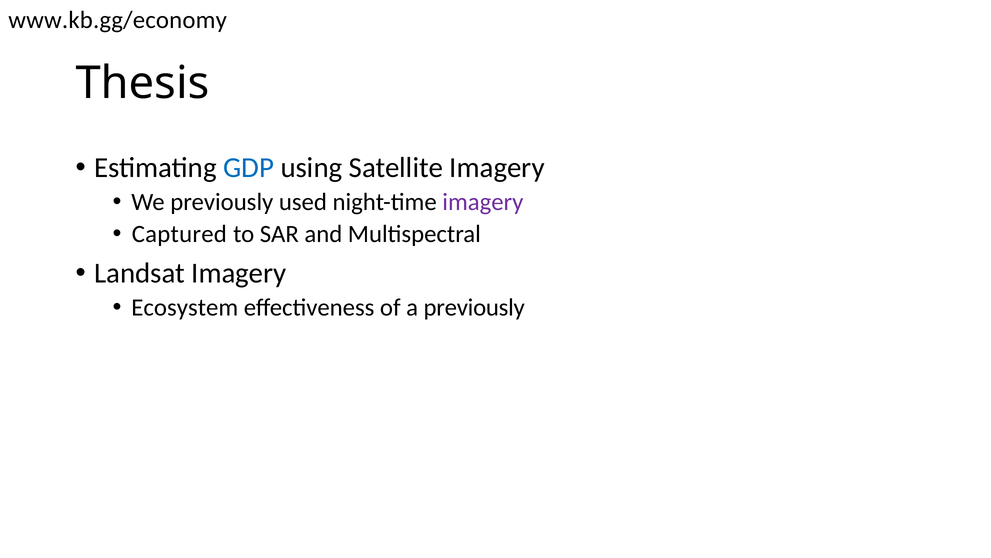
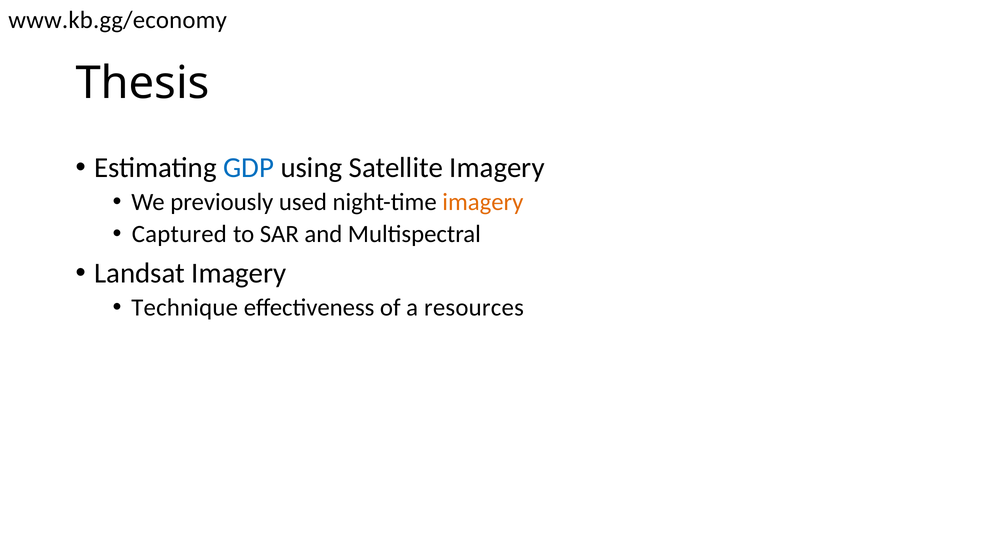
imagery colour: purple -> orange (483, 202)
Ecosystem: Ecosystem -> Technique (185, 307)
a previously: previously -> resources (474, 307)
